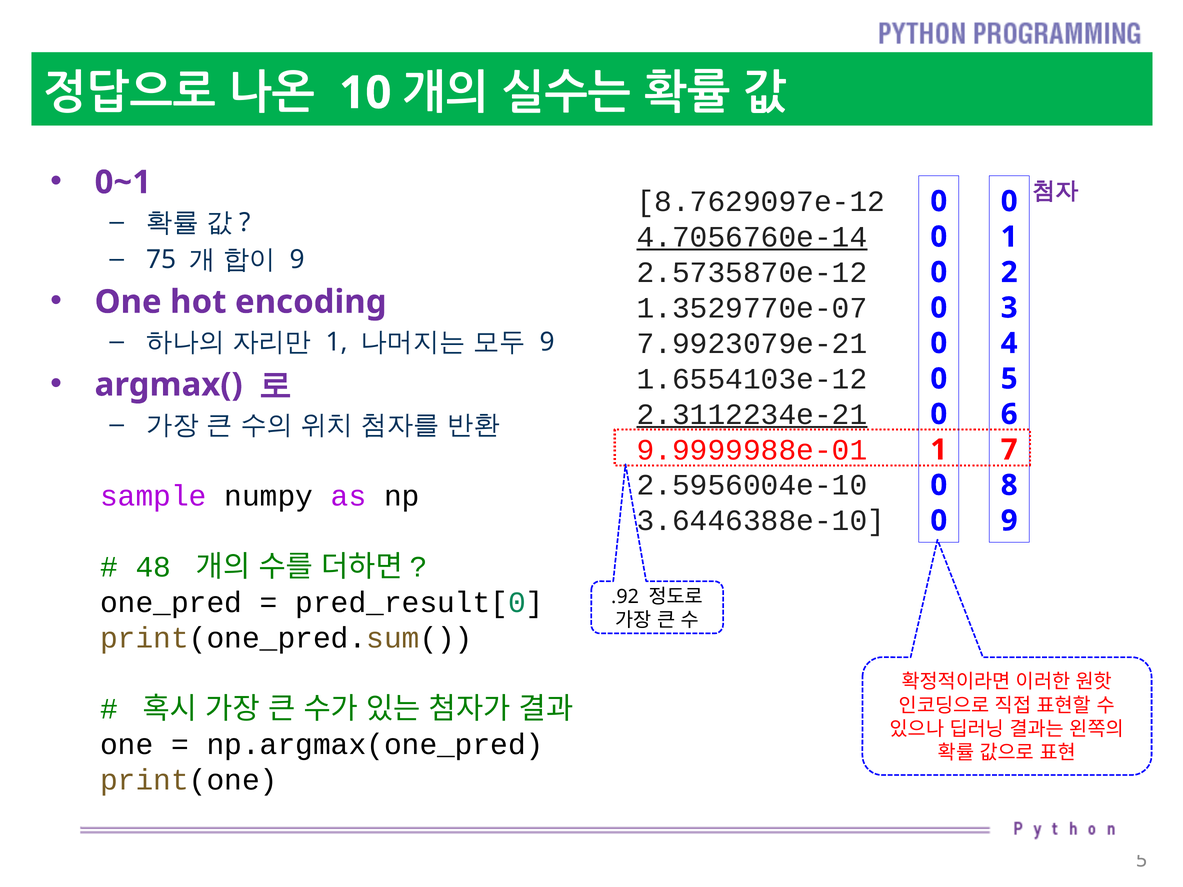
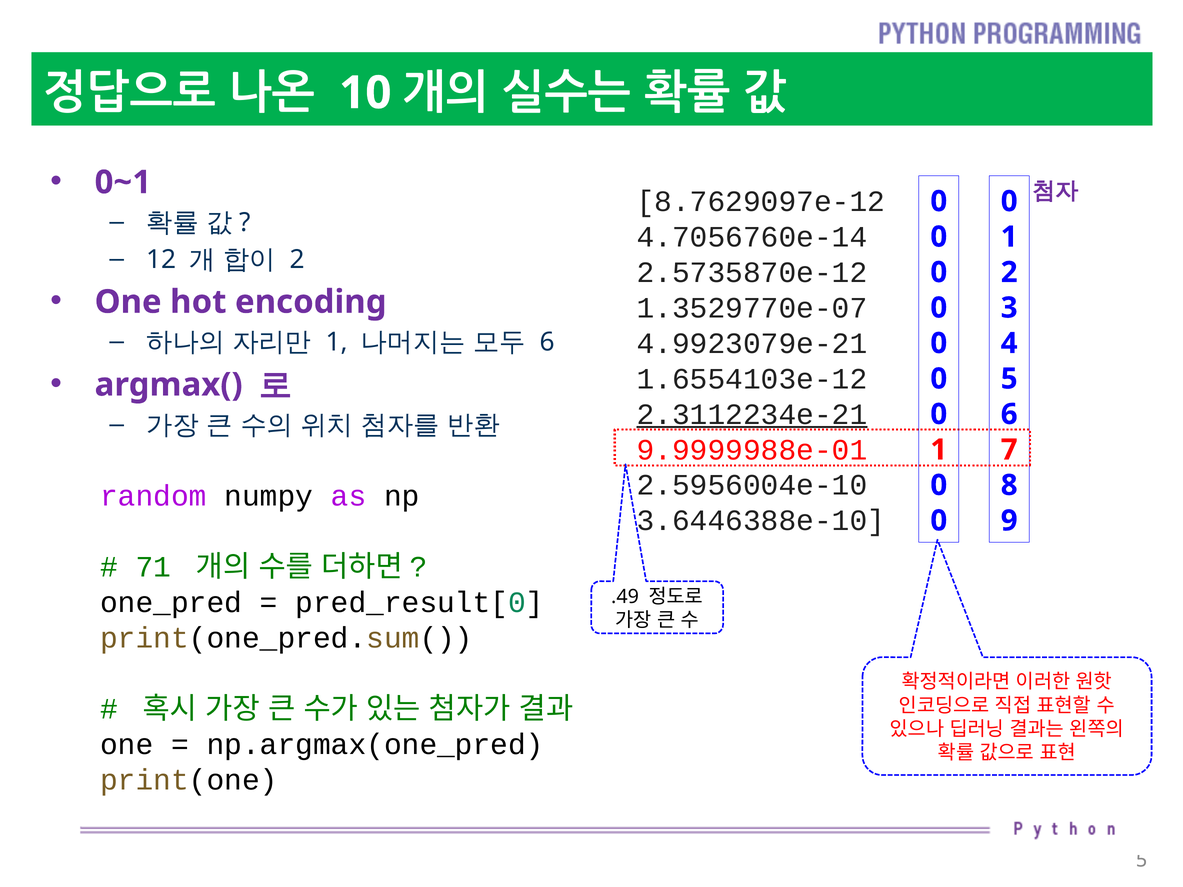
4.7056760e-14 underline: present -> none (752, 237)
75: 75 -> 12 (161, 260)
9: 9 -> 2 (297, 260)
9: 9 -> 6 (547, 342)
7.9923079e-21: 7.9923079e-21 -> 4.9923079e-21 (752, 343)
sample: sample -> random (153, 496)
48: 48 -> 71 (153, 567)
.92: .92 -> .49 (625, 597)
